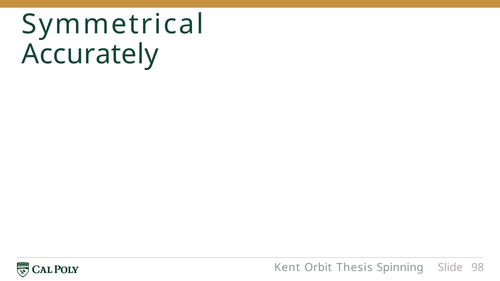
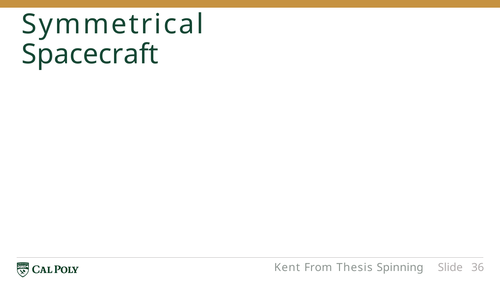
Accurately: Accurately -> Spacecraft (90, 54)
Orbit: Orbit -> From (318, 268)
98: 98 -> 36 (478, 268)
